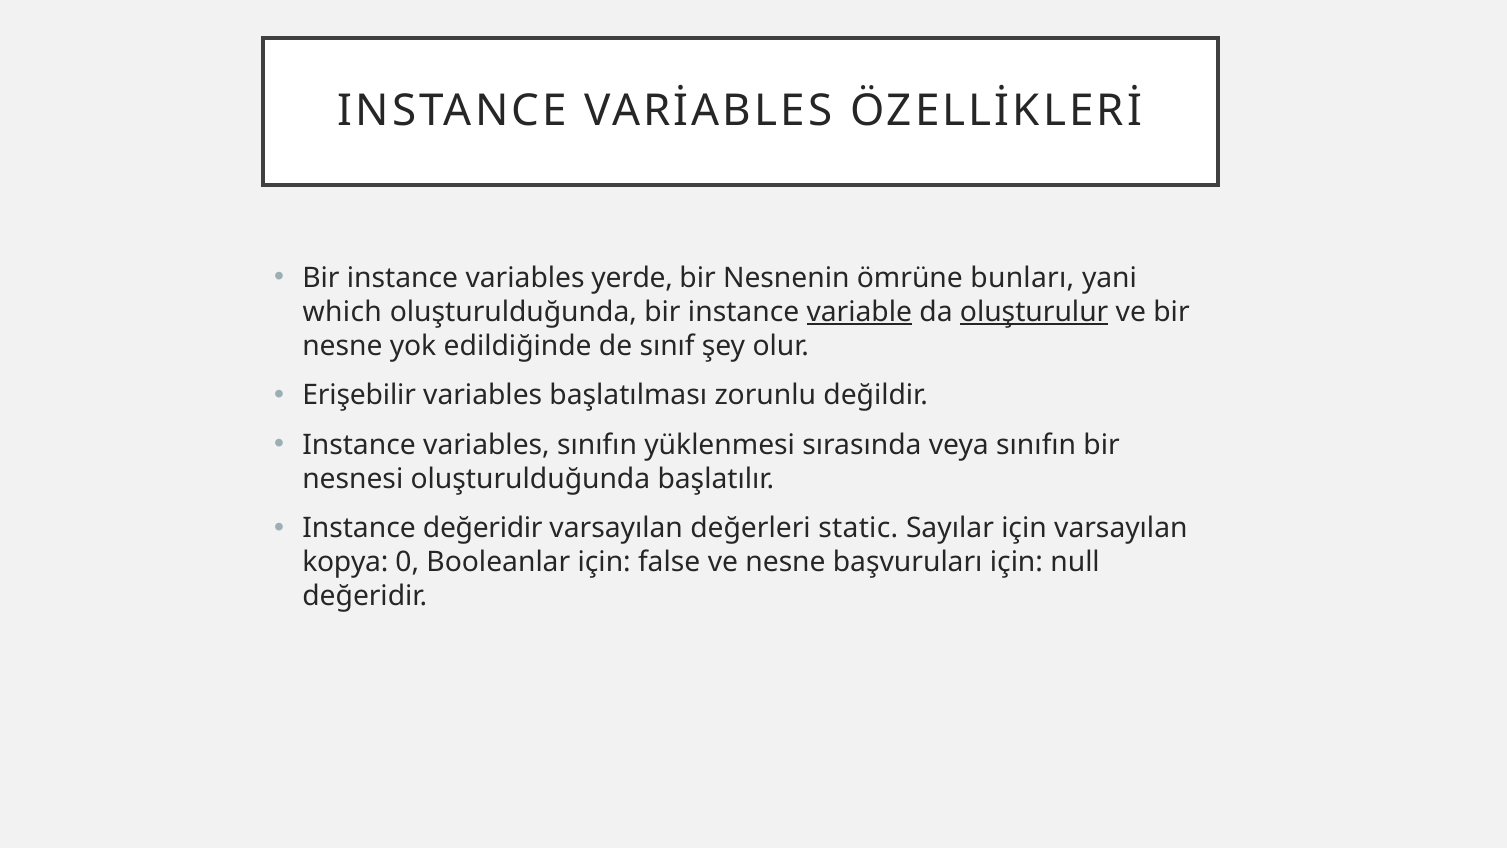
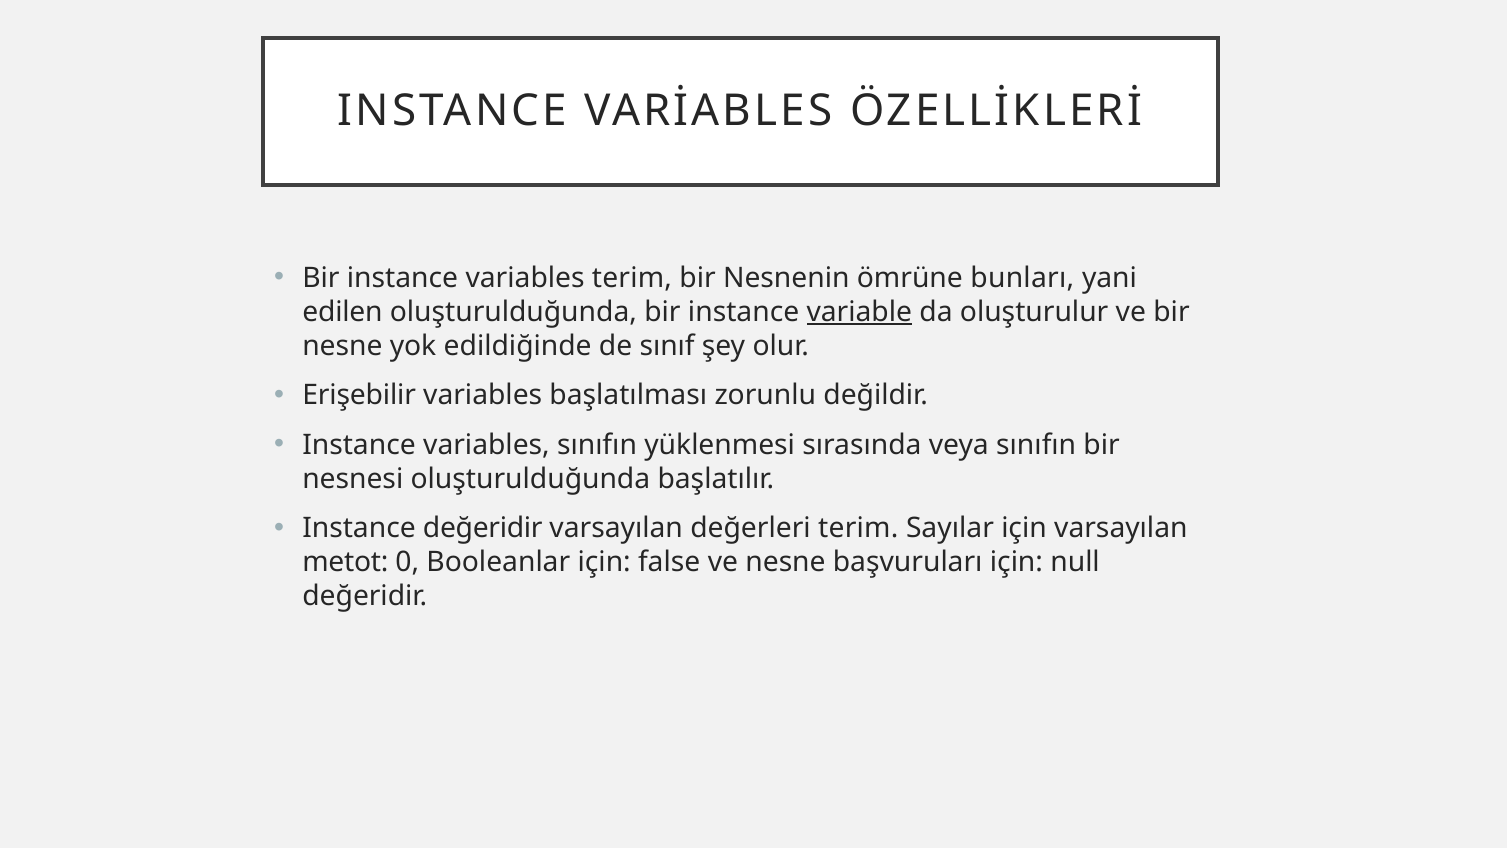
variables yerde: yerde -> terim (632, 278)
which: which -> edilen (343, 312)
oluşturulur underline: present -> none (1034, 312)
değerleri static: static -> terim (858, 528)
kopya: kopya -> metot (345, 562)
